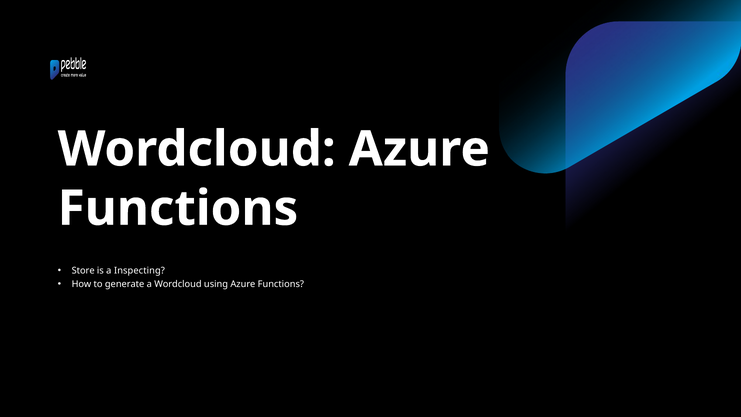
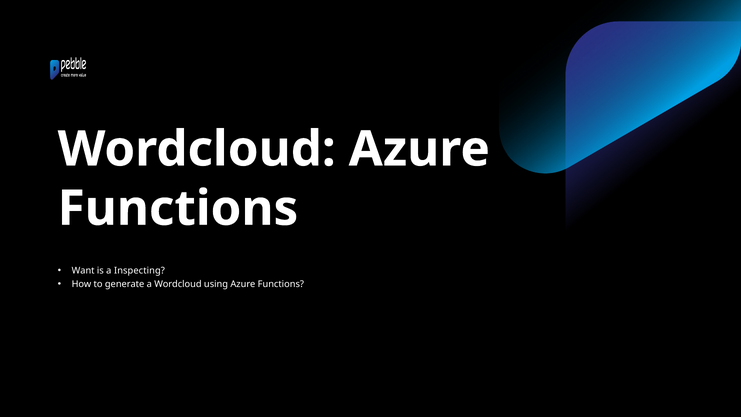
Store: Store -> Want (83, 271)
